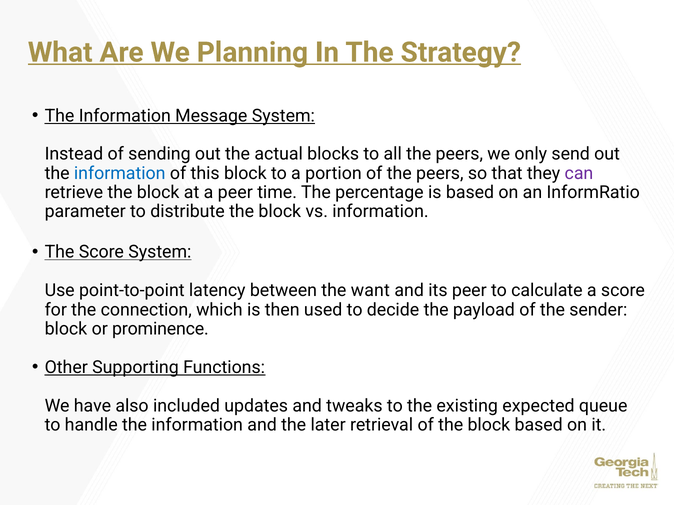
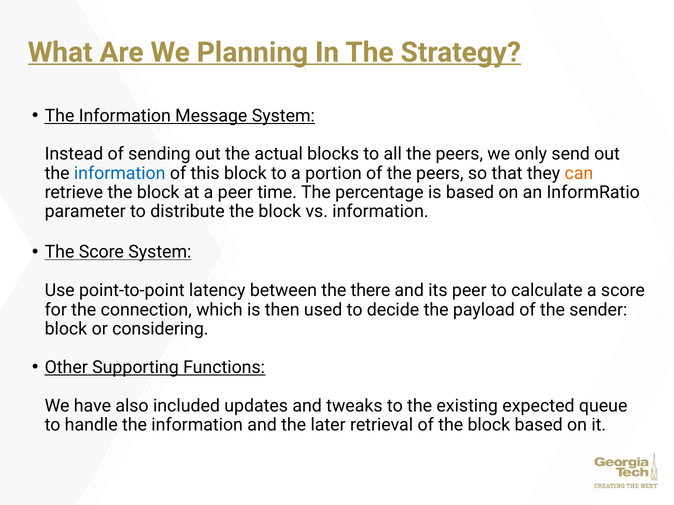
can colour: purple -> orange (579, 173)
want: want -> there (370, 291)
prominence: prominence -> considering (160, 329)
